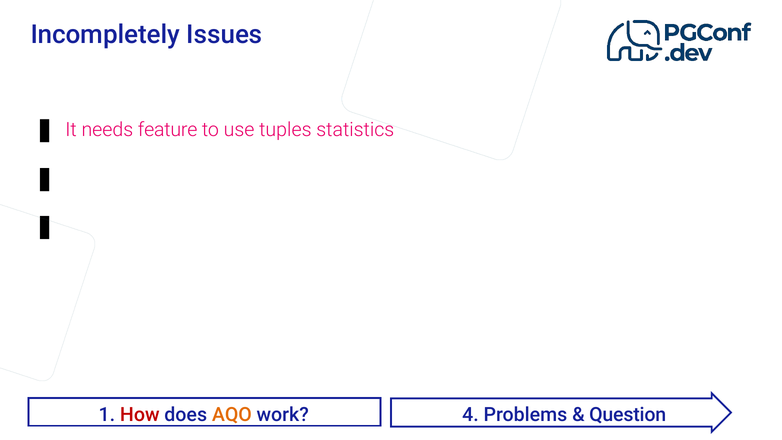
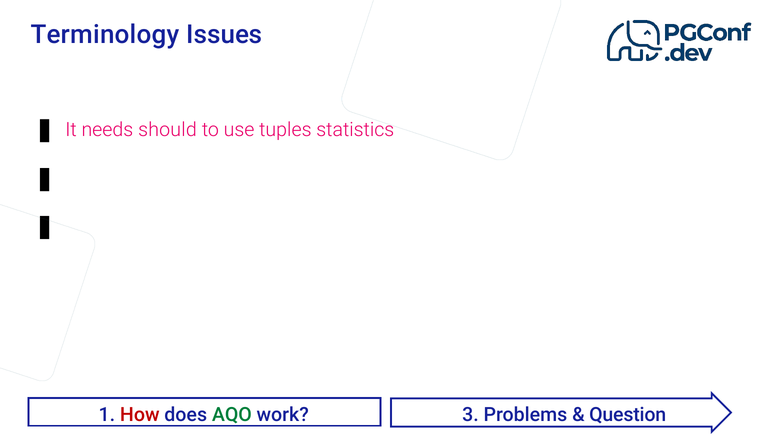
Incompletely: Incompletely -> Terminology (105, 35)
feature: feature -> should (167, 130)
AQO colour: orange -> green (232, 415)
4: 4 -> 3 (470, 415)
